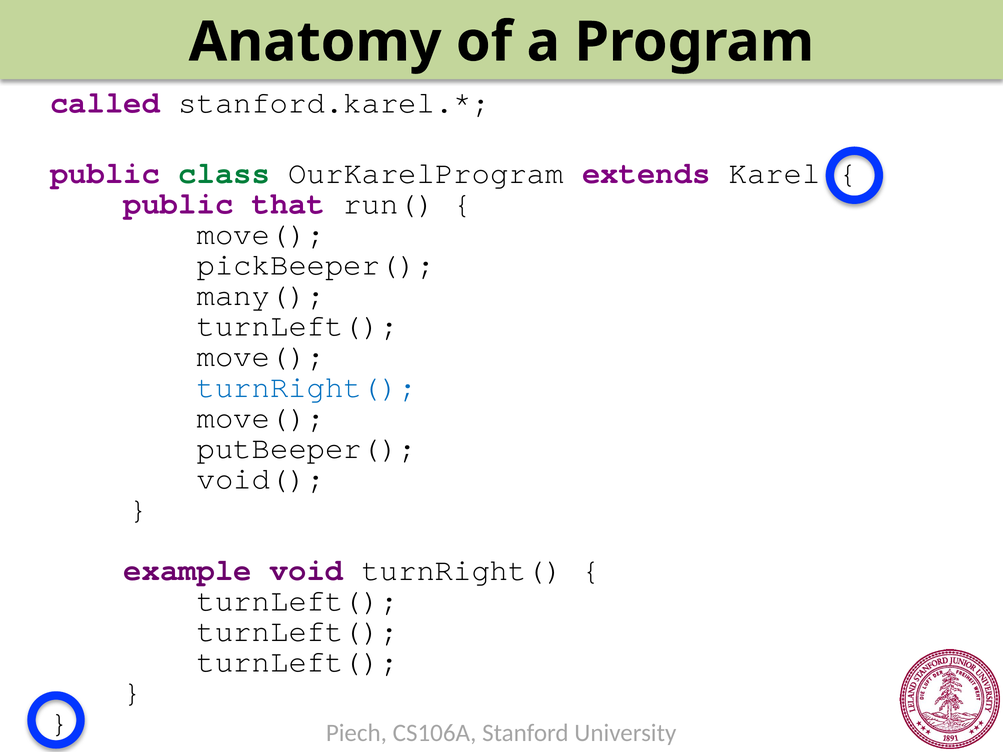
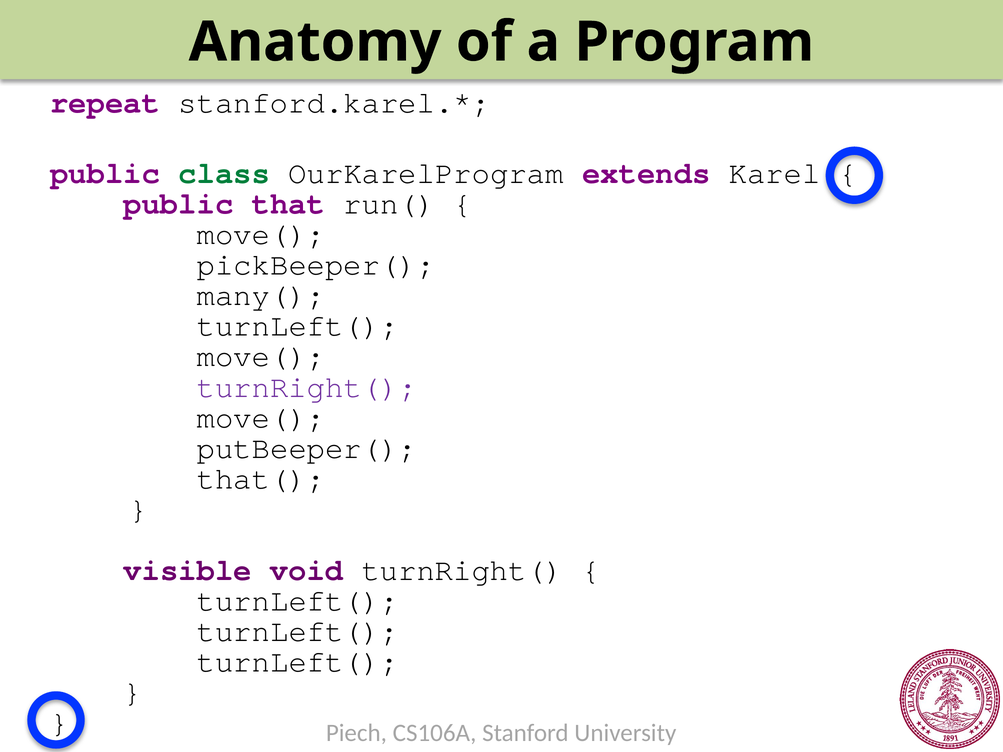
called: called -> repeat (105, 103)
turnRight( colour: blue -> purple (307, 387)
void(: void( -> that( (261, 479)
example: example -> visible (188, 570)
